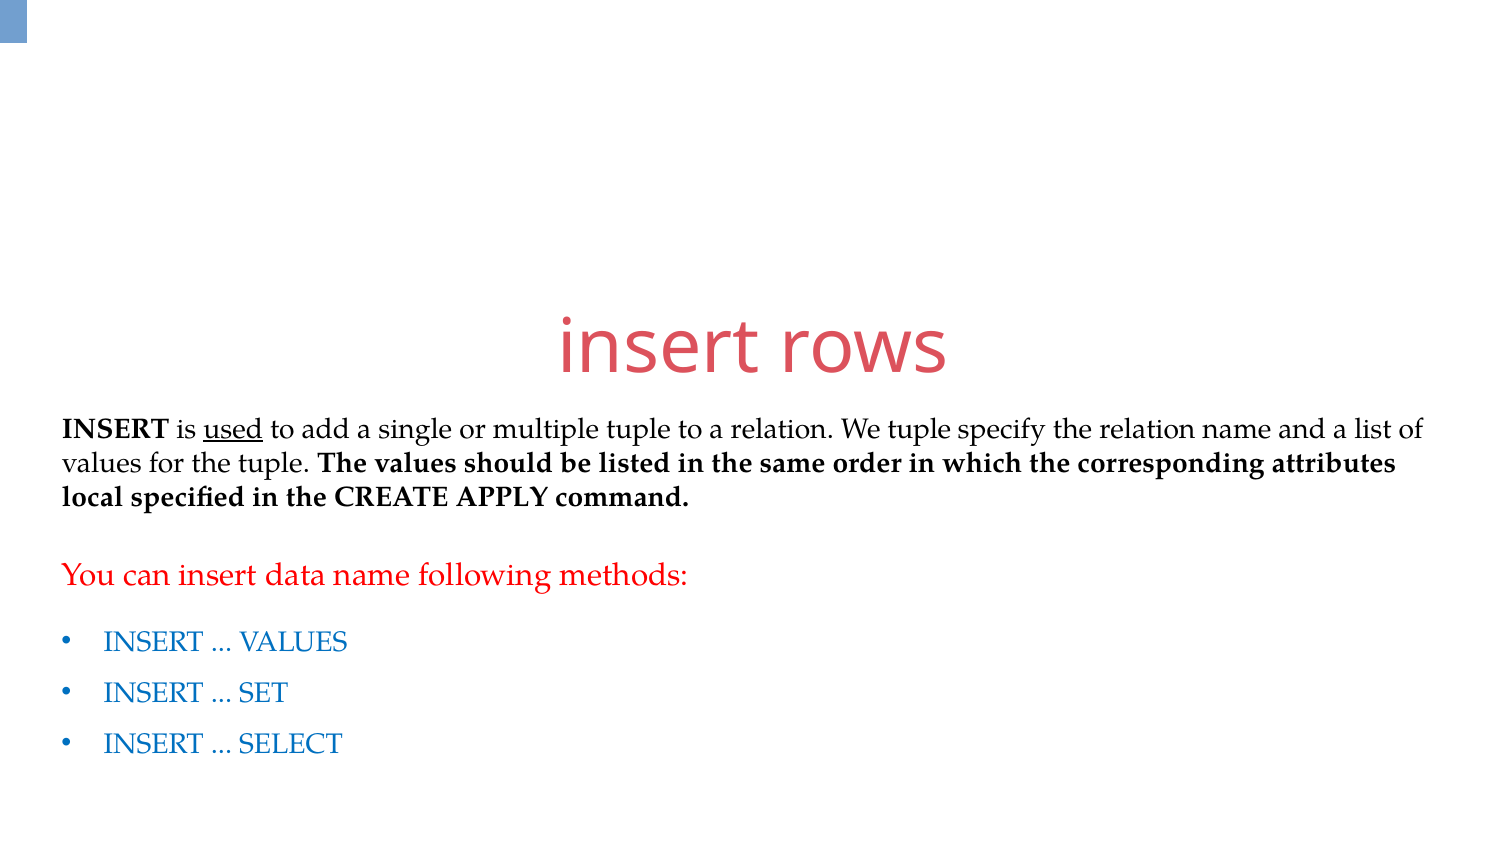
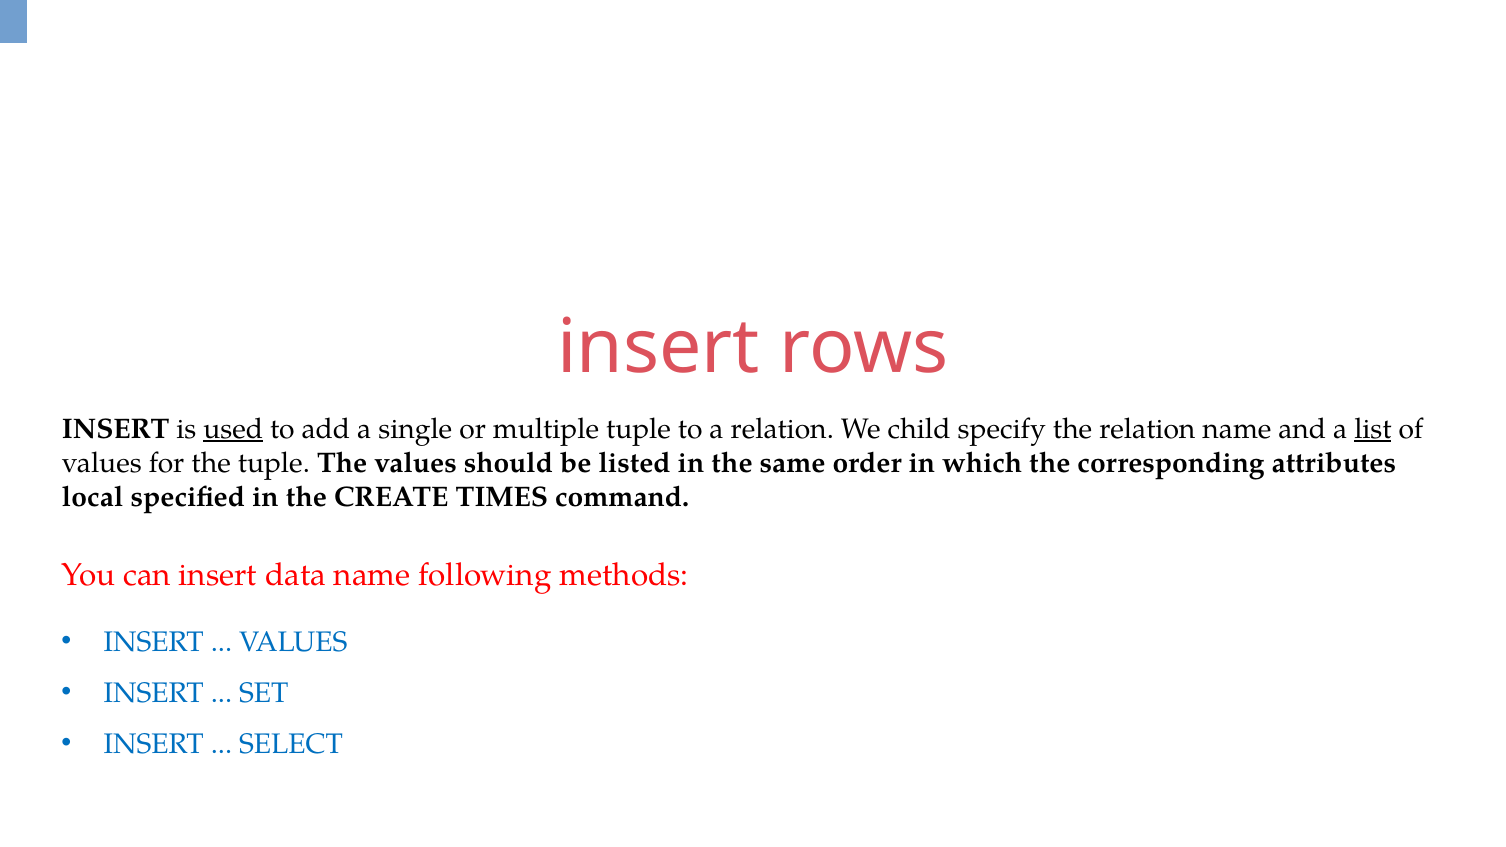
We tuple: tuple -> child (919, 429)
list underline: none -> present (1373, 429)
APPLY: APPLY -> TIMES (502, 497)
